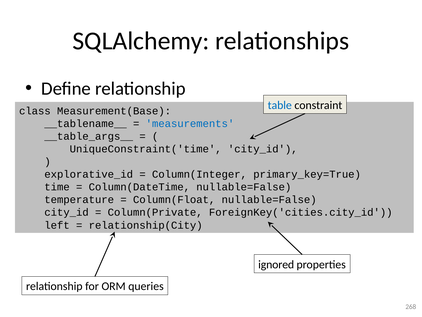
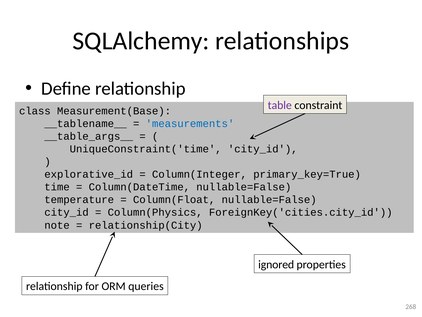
table colour: blue -> purple (280, 105)
Column(Private: Column(Private -> Column(Physics (155, 212)
left: left -> note (57, 225)
